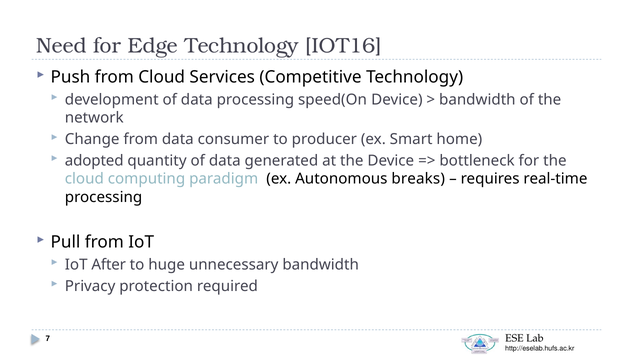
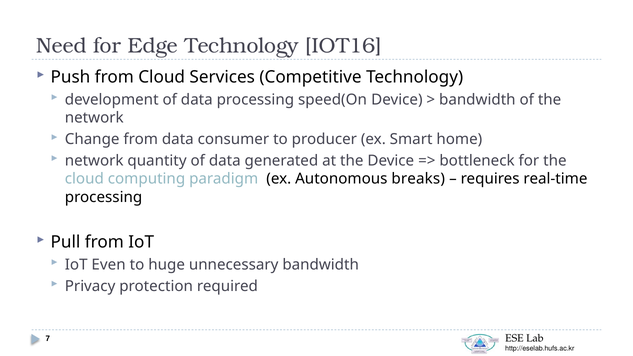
adopted: adopted -> network (94, 161)
After: After -> Even (109, 265)
